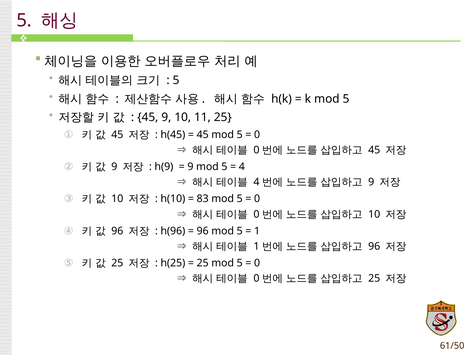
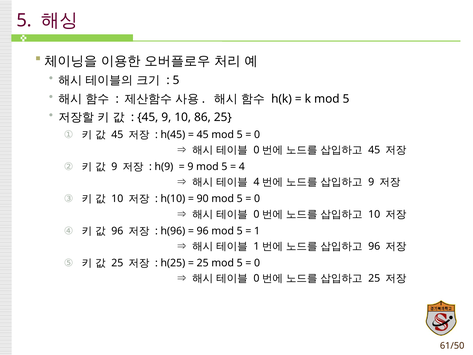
11: 11 -> 86 (202, 117)
83: 83 -> 90 (203, 199)
